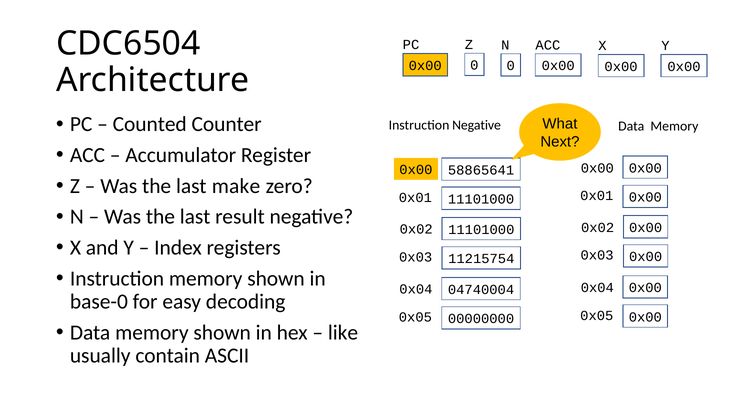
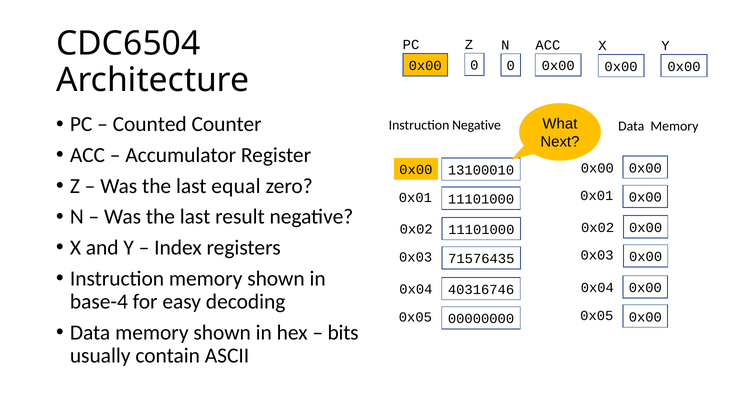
58865641: 58865641 -> 13100010 (481, 170)
make: make -> equal (236, 186)
11215754: 11215754 -> 71576435 (481, 259)
04740004: 04740004 -> 40316746 (481, 290)
base-0: base-0 -> base-4 (99, 302)
like: like -> bits (343, 332)
